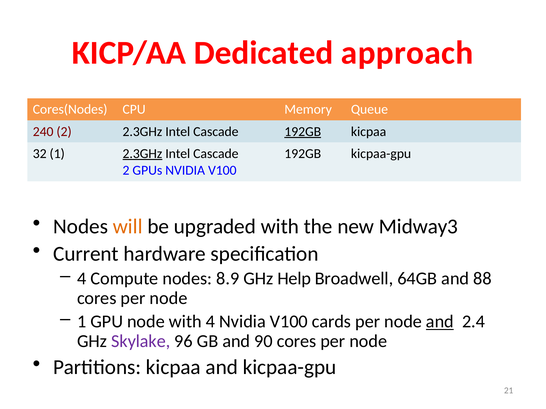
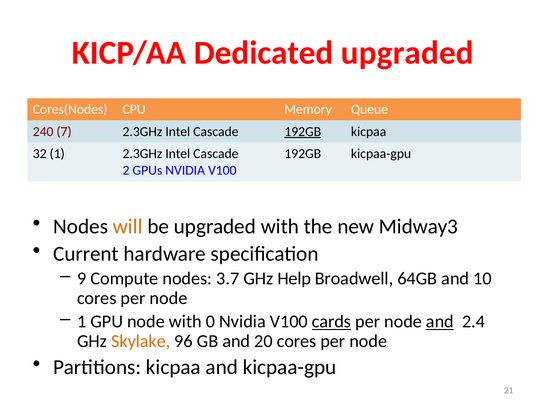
Dedicated approach: approach -> upgraded (407, 53)
240 2: 2 -> 7 (64, 132)
2.3GHz underline: present -> none (142, 154)
4: 4 -> 9 (82, 279)
8.9: 8.9 -> 3.7 (228, 279)
88: 88 -> 10 (483, 279)
with 4: 4 -> 0 (210, 322)
cards underline: none -> present (331, 322)
Skylake colour: purple -> orange (141, 342)
90: 90 -> 20 (264, 342)
